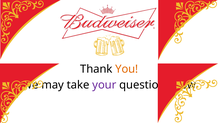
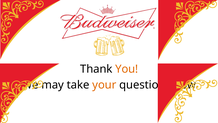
your colour: purple -> orange (104, 85)
